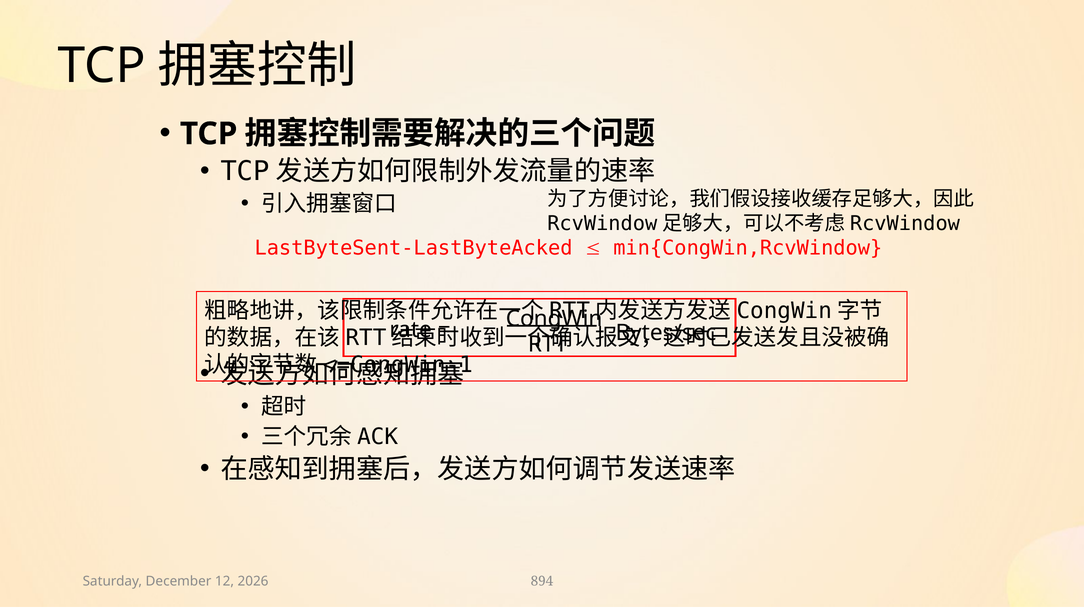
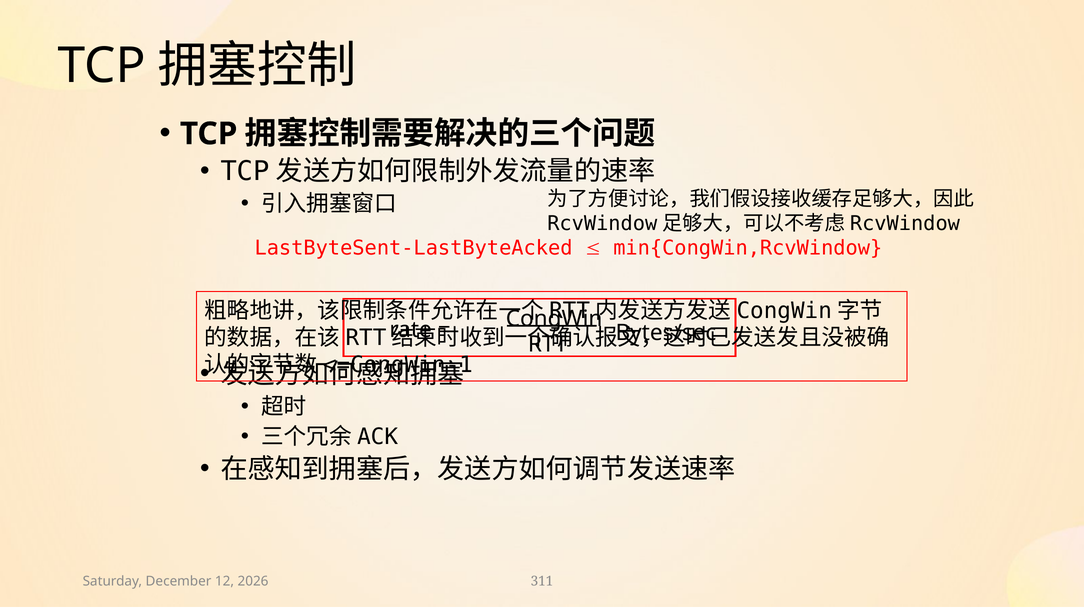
894: 894 -> 311 (542, 581)
